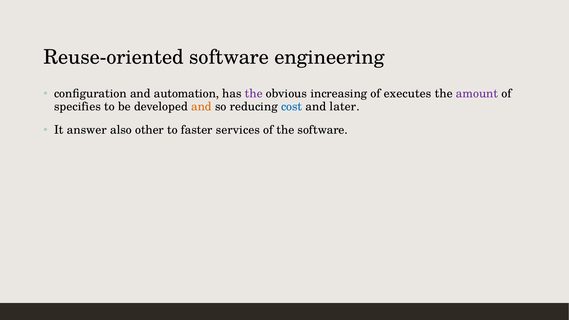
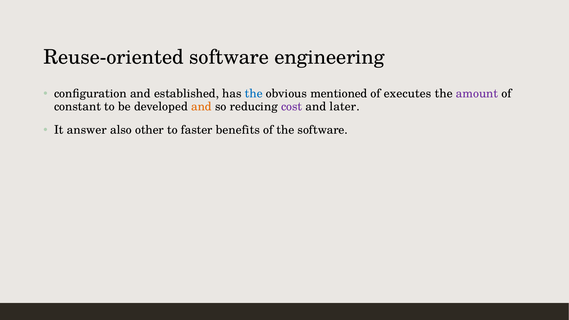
automation: automation -> established (186, 94)
the colour: purple -> blue (254, 94)
increasing: increasing -> mentioned (339, 94)
specifies: specifies -> constant (78, 106)
cost colour: blue -> purple (292, 106)
services: services -> benefits (238, 130)
